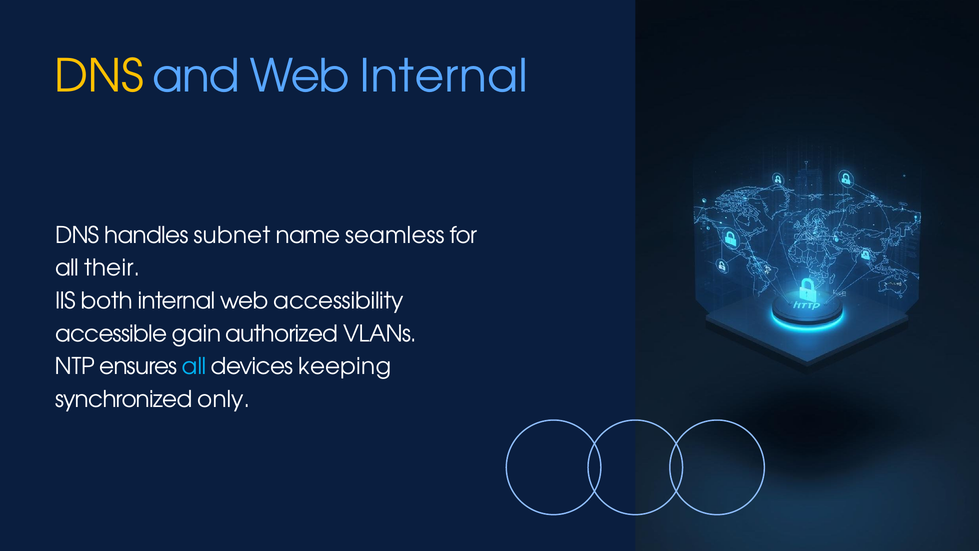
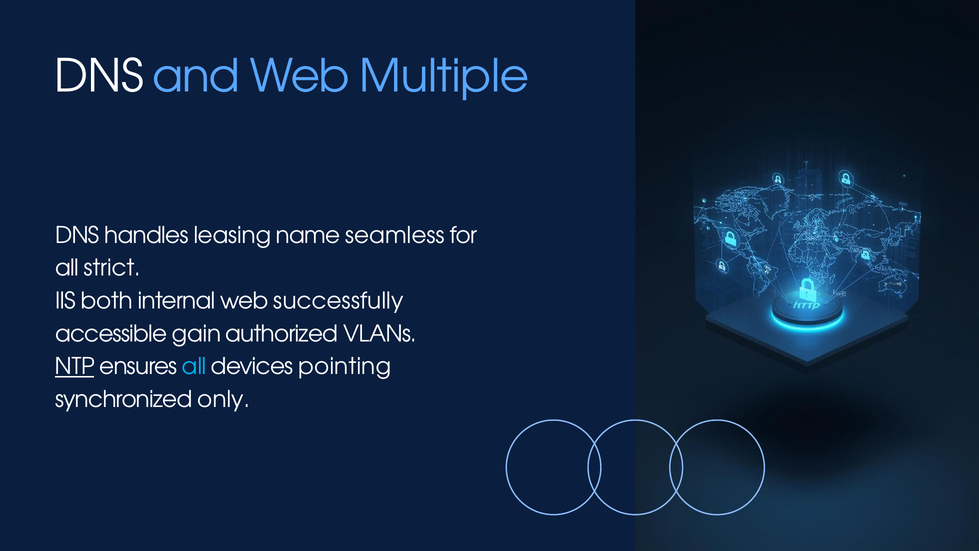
DNS colour: yellow -> white (99, 76)
Web Internal: Internal -> Multiple (444, 76)
subnet: subnet -> leasing (232, 235)
their: their -> strict (112, 268)
accessibility: accessibility -> successfully (338, 301)
NTP underline: none -> present (75, 367)
keeping: keeping -> pointing (345, 367)
